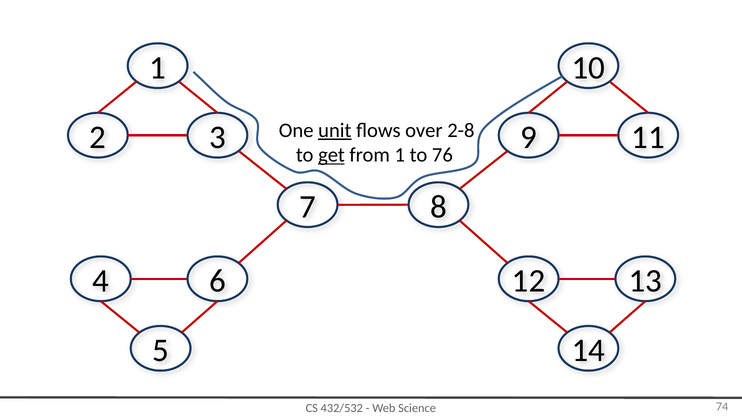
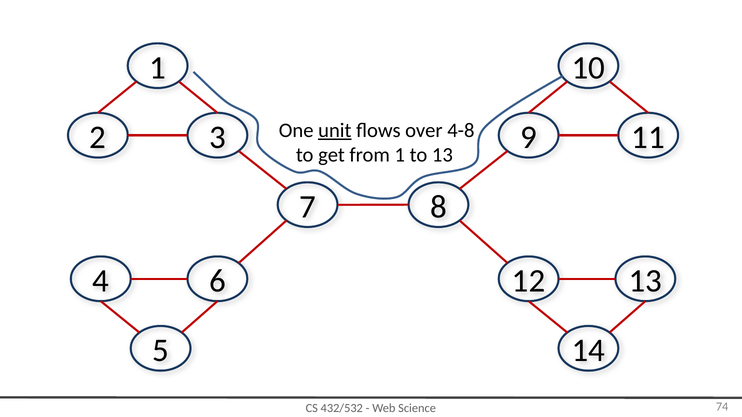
2-8: 2-8 -> 4-8 (461, 130)
get underline: present -> none (331, 155)
to 76: 76 -> 13 (442, 155)
